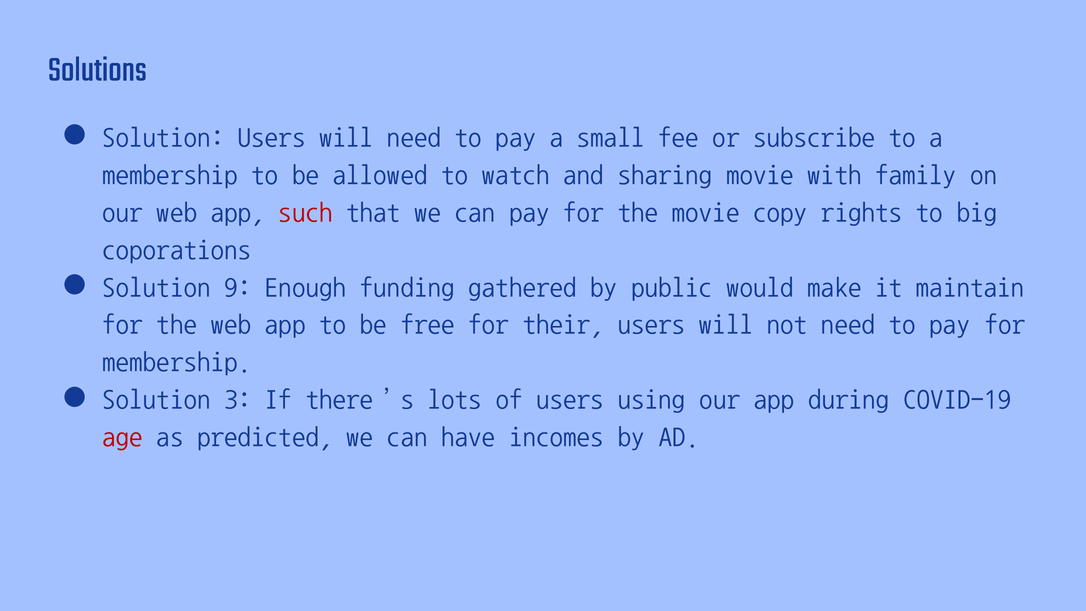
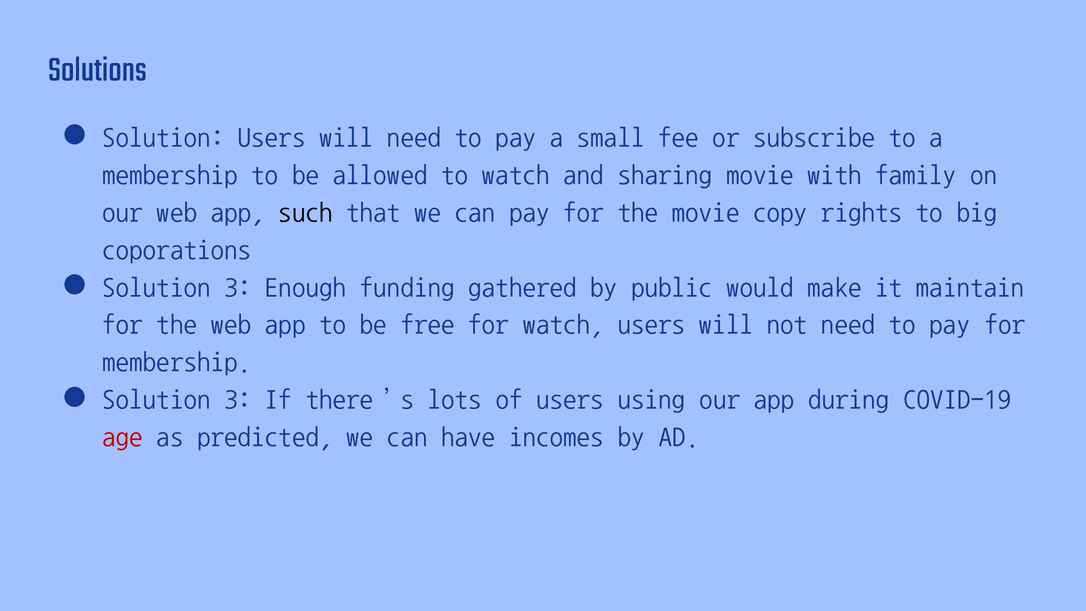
such colour: red -> black (306, 212)
9: 9 -> 3 (238, 287)
for their: their -> watch (563, 324)
